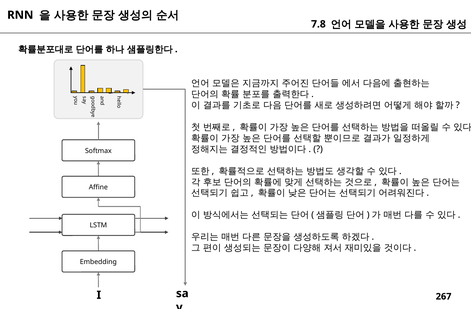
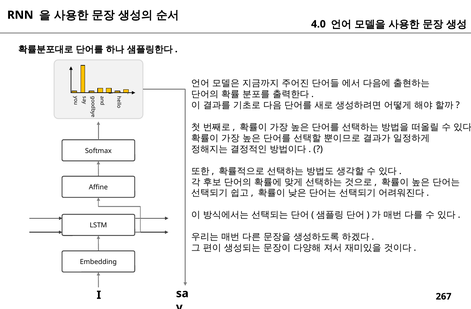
7.8: 7.8 -> 4.0 (318, 24)
